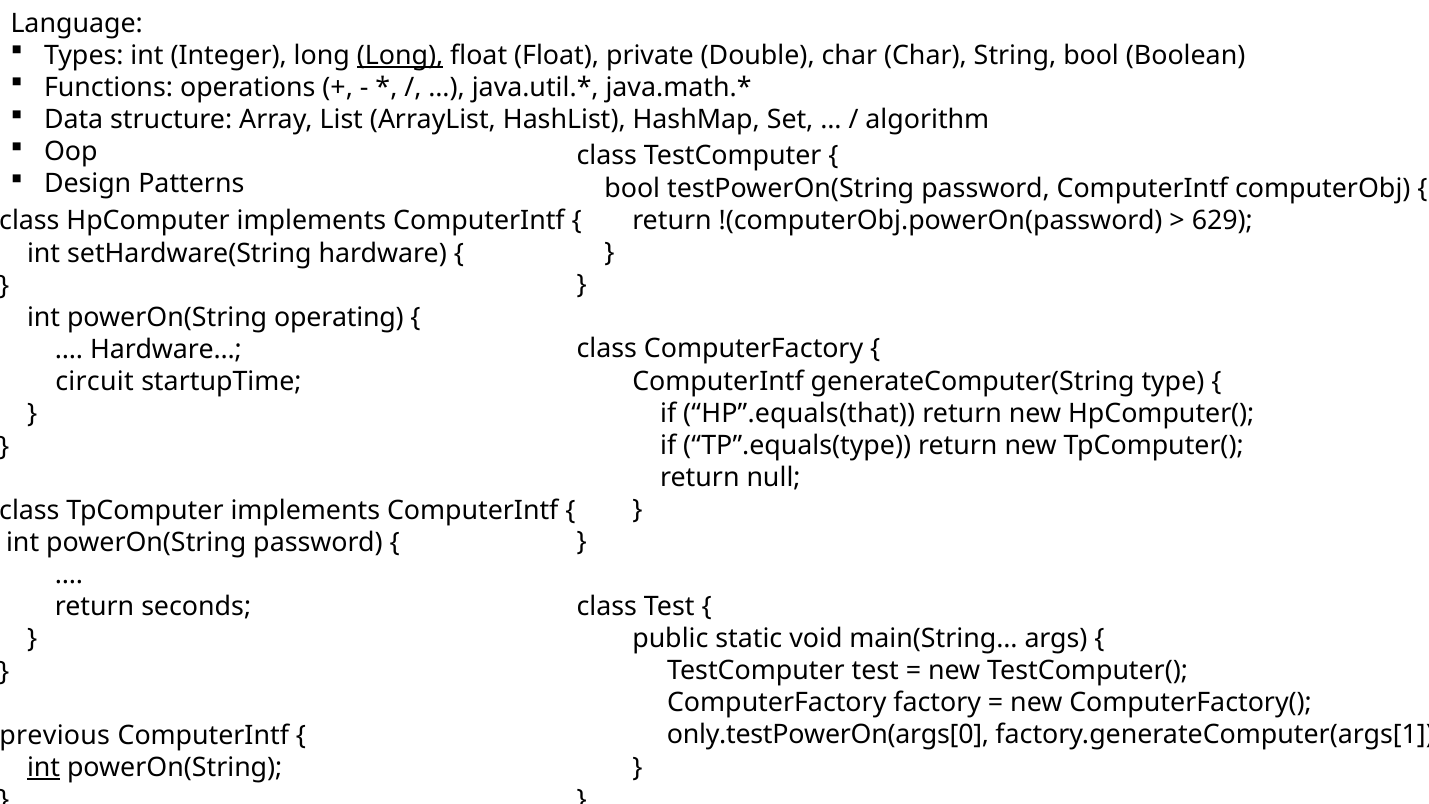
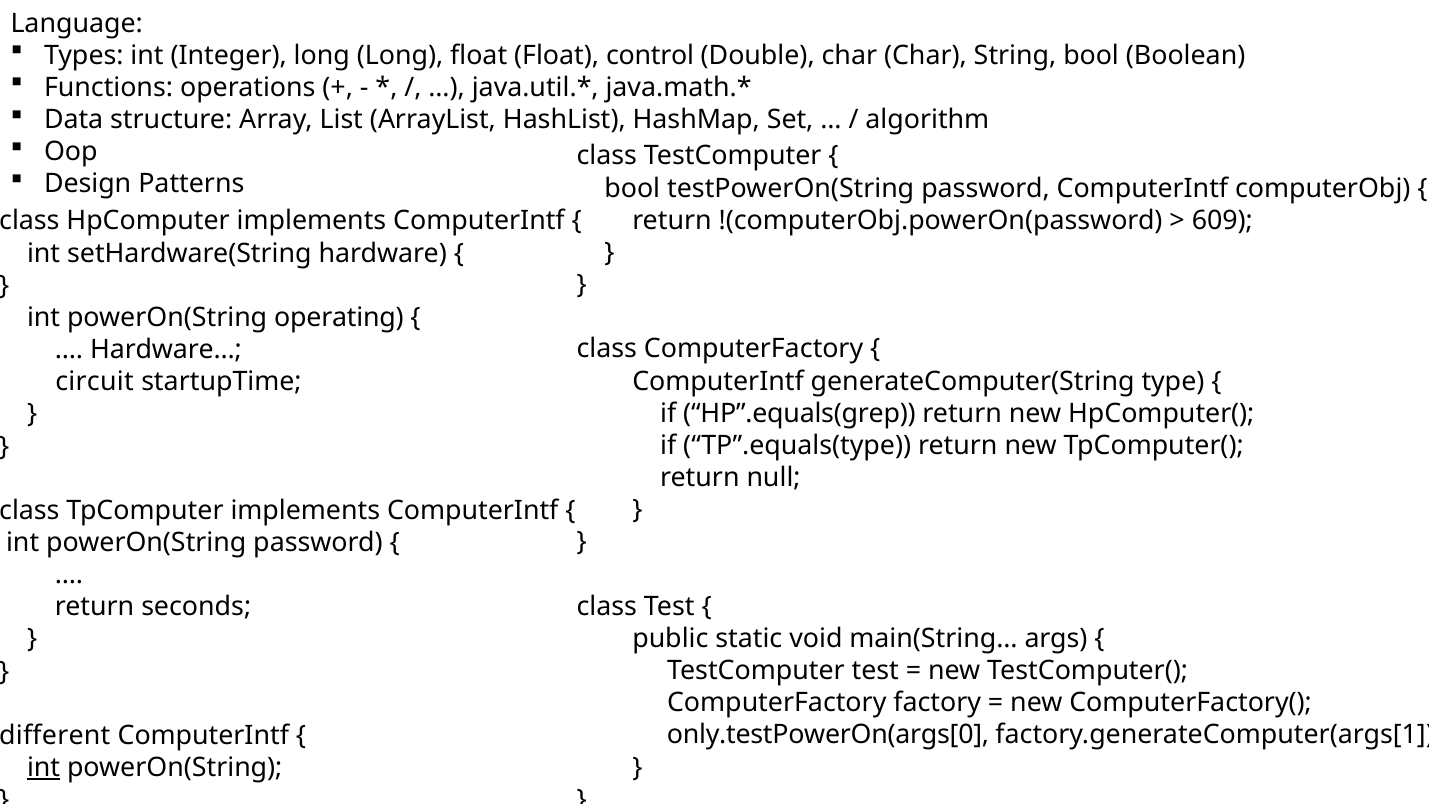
Long underline: present -> none (400, 55)
private: private -> control (650, 55)
629: 629 -> 609 (1222, 220)
HP”.equals(that: HP”.equals(that -> HP”.equals(grep (799, 413)
previous: previous -> different (55, 735)
